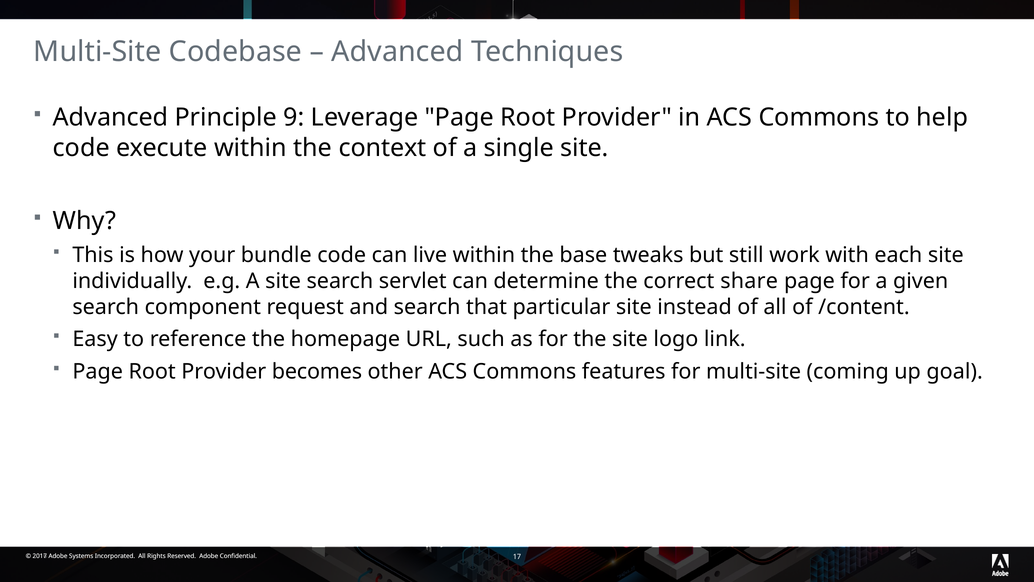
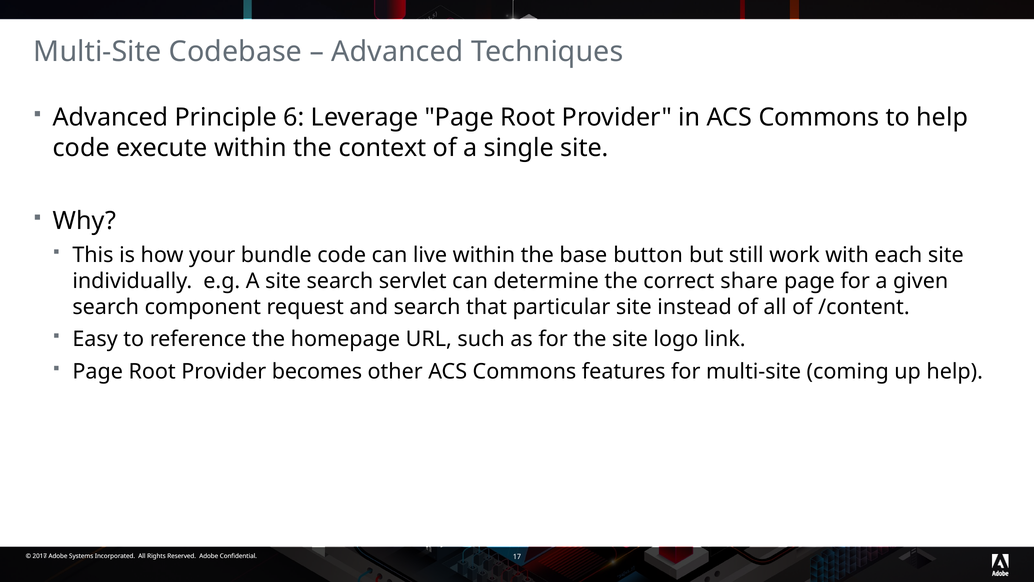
9: 9 -> 6 (294, 118)
tweaks: tweaks -> button (648, 255)
up goal: goal -> help (955, 371)
